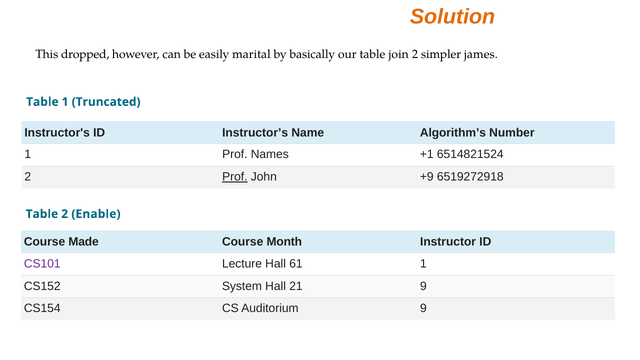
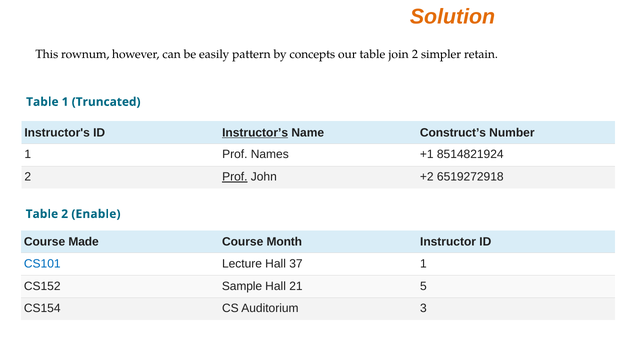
dropped: dropped -> rownum (85, 54)
marital: marital -> pattern (251, 54)
basically: basically -> concepts (312, 54)
james: james -> retain (481, 54)
Instructor’s underline: none -> present (255, 133)
Algorithm’s: Algorithm’s -> Construct’s (453, 133)
6514821524: 6514821524 -> 8514821924 (470, 155)
+9: +9 -> +2 (427, 177)
CS101 colour: purple -> blue (42, 264)
61: 61 -> 37 (296, 264)
System: System -> Sample (242, 286)
21 9: 9 -> 5 (423, 286)
Auditorium 9: 9 -> 3 (423, 308)
